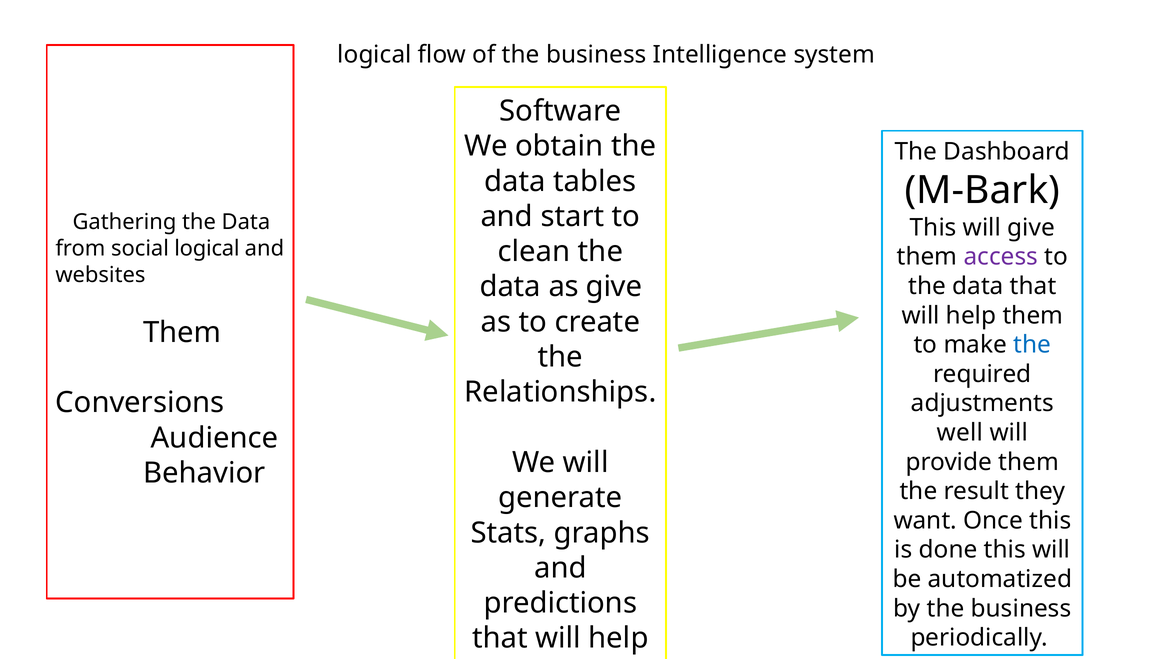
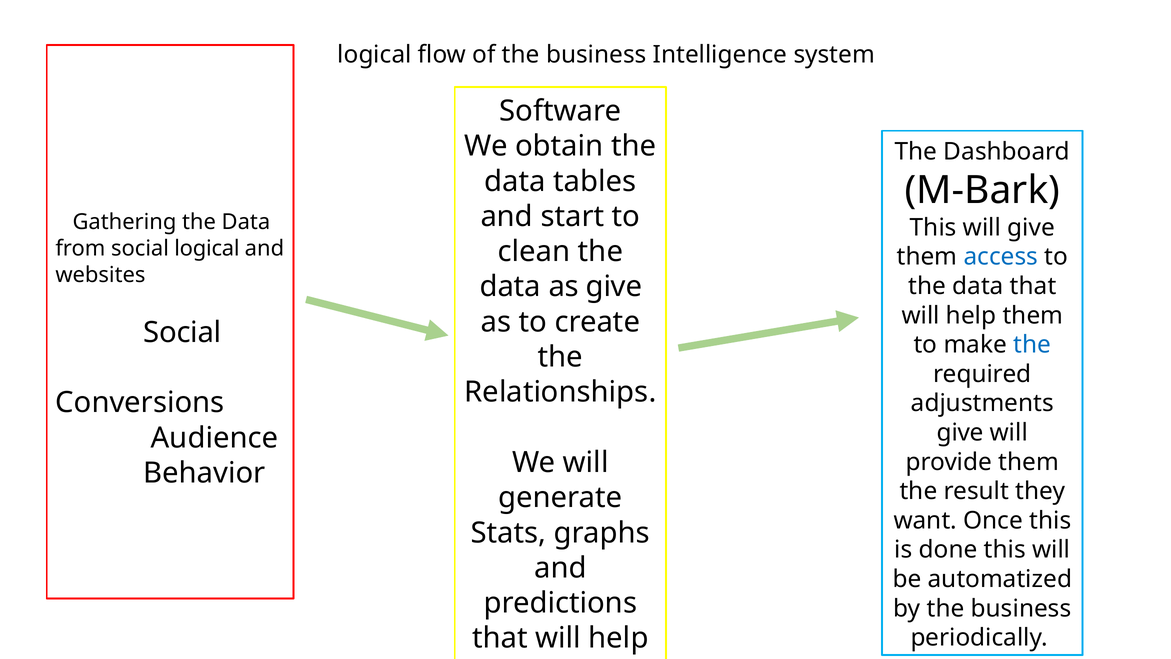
access colour: purple -> blue (1001, 257)
Them: Them -> Social (182, 332)
well: well -> give (960, 433)
